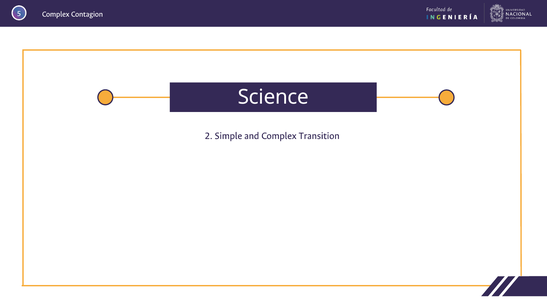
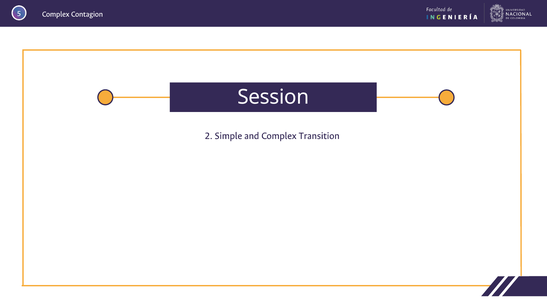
Science: Science -> Session (273, 97)
